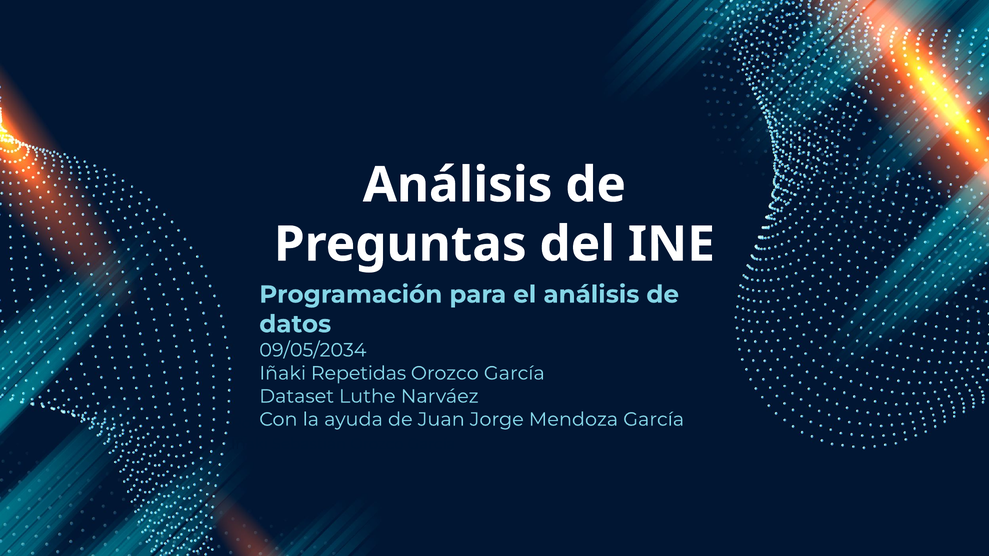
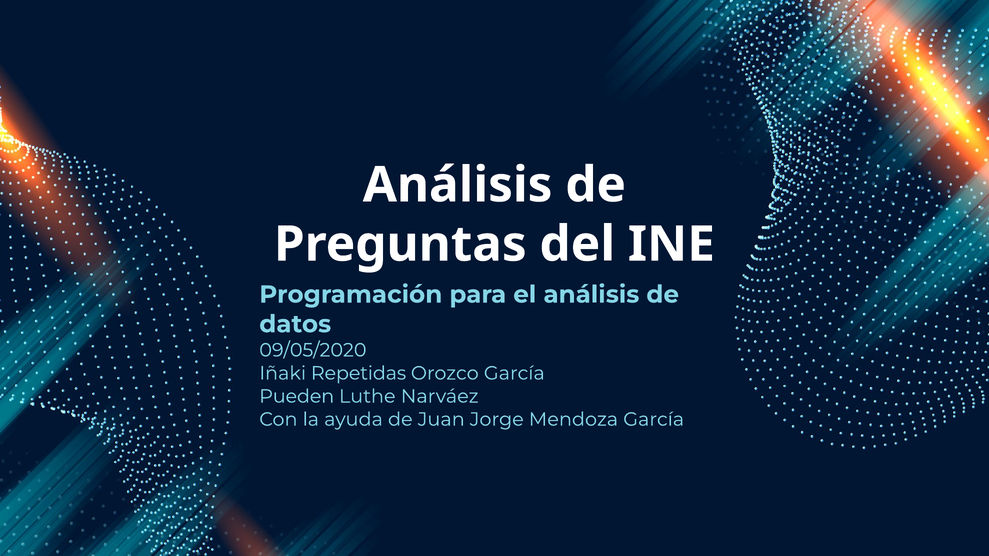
09/05/2034: 09/05/2034 -> 09/05/2020 (313, 350)
Dataset: Dataset -> Pueden (297, 397)
